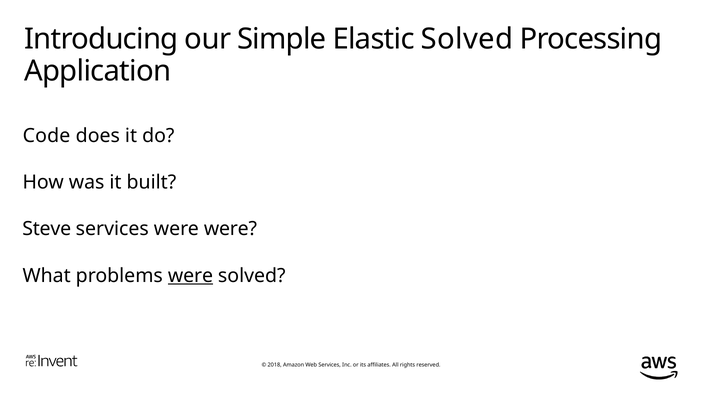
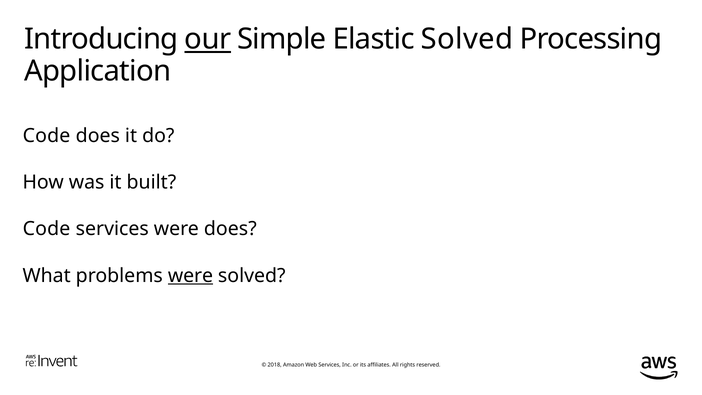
our underline: none -> present (208, 39)
Steve: Steve -> Code (47, 229)
were were: were -> does (230, 229)
